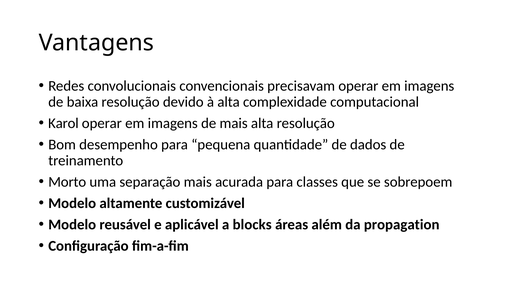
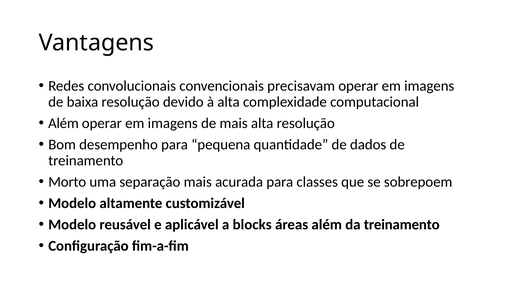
Karol: Karol -> Além (63, 123)
da propagation: propagation -> treinamento (402, 224)
